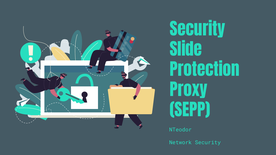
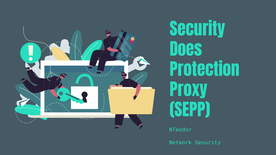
Slide: Slide -> Does (186, 50)
